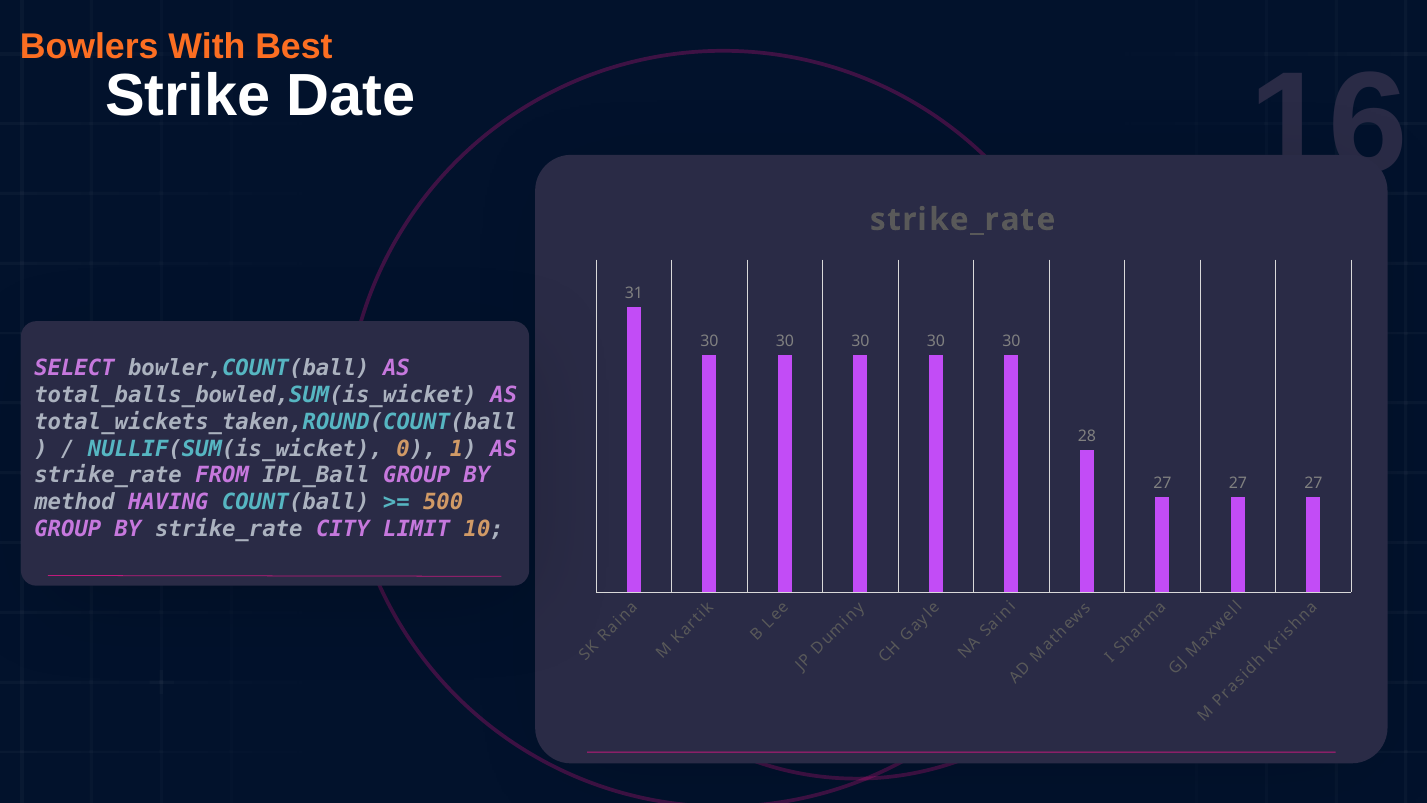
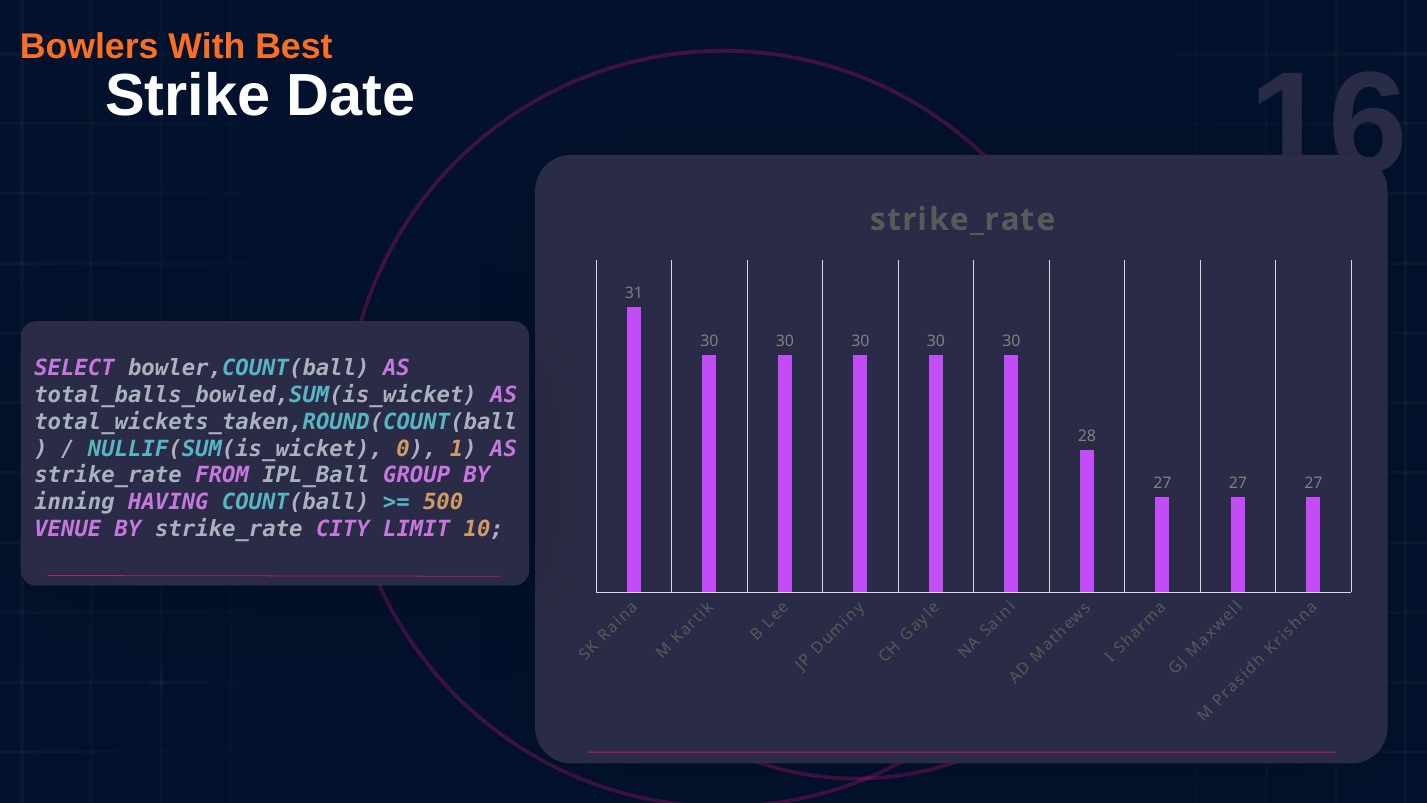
method: method -> inning (75, 502)
GROUP: GROUP -> VENUE (68, 529)
